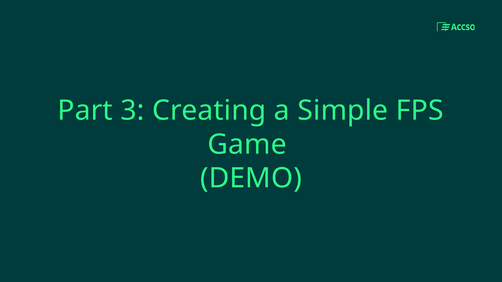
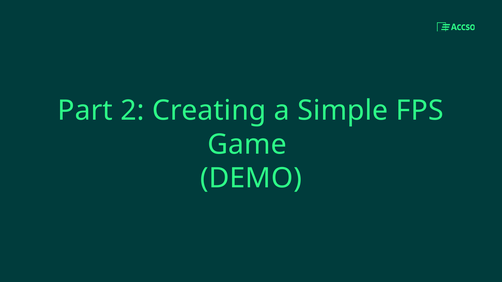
3: 3 -> 2 (132, 111)
